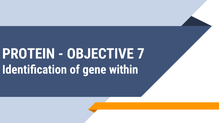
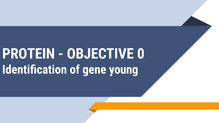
7: 7 -> 0 (141, 54)
within: within -> young (124, 70)
